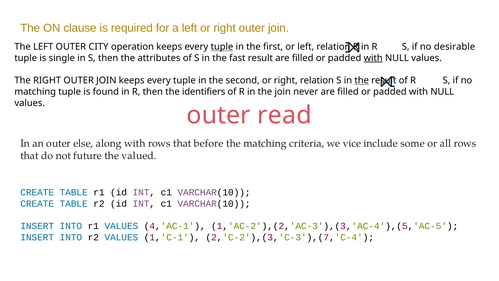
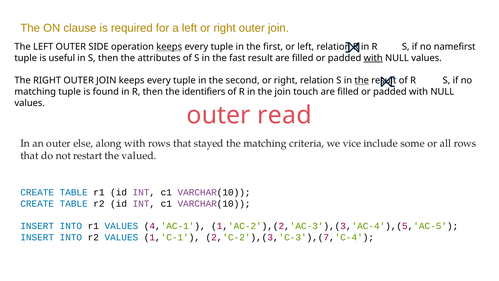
CITY: CITY -> SIDE (99, 47)
keeps underline: none -> present (169, 47)
tuple underline: present -> none (222, 47)
desirable: desirable -> namefirst (455, 47)
single: single -> useful (62, 58)
never: never -> touch (306, 92)
before: before -> stayed (209, 143)
future: future -> restart (88, 156)
